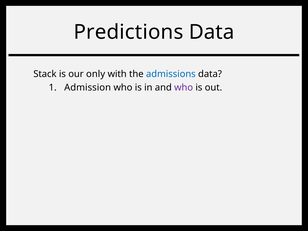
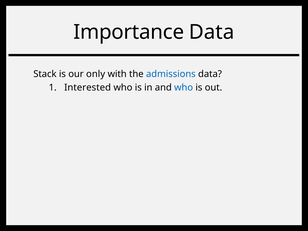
Predictions: Predictions -> Importance (129, 32)
Admission: Admission -> Interested (88, 88)
who colour: purple -> blue (184, 88)
